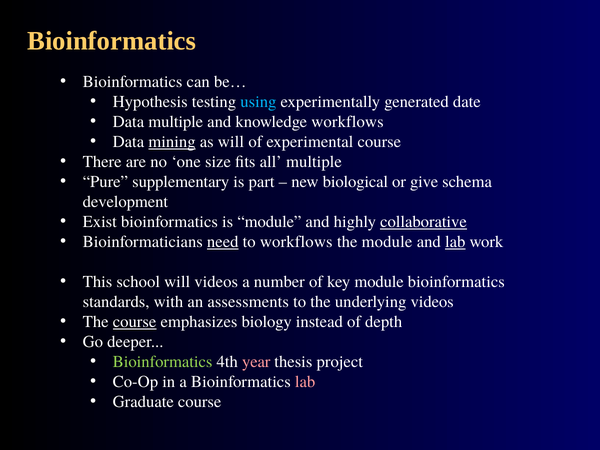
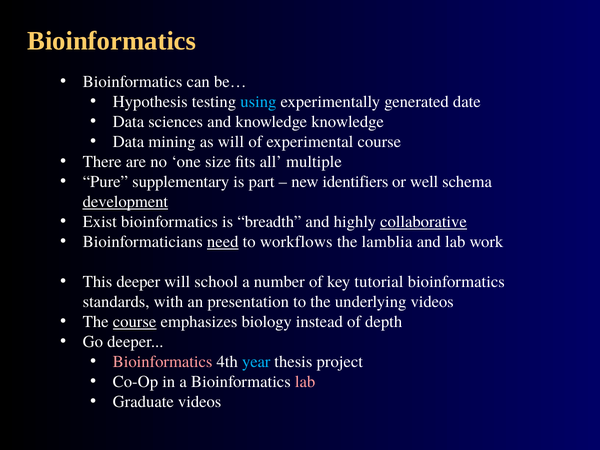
Data multiple: multiple -> sciences (176, 122)
knowledge workflows: workflows -> knowledge (348, 122)
mining underline: present -> none (172, 142)
biological: biological -> identifiers (355, 182)
give: give -> well (424, 182)
development underline: none -> present (125, 202)
is module: module -> breadth (269, 222)
the module: module -> lamblia (387, 242)
lab underline: present -> none (455, 242)
This school: school -> deeper (138, 282)
will videos: videos -> school (216, 282)
key module: module -> tutorial (379, 282)
assessments: assessments -> presentation (248, 302)
Bioinformatics colour: light green -> pink (163, 362)
year colour: pink -> light blue (256, 362)
Graduate course: course -> videos (200, 402)
